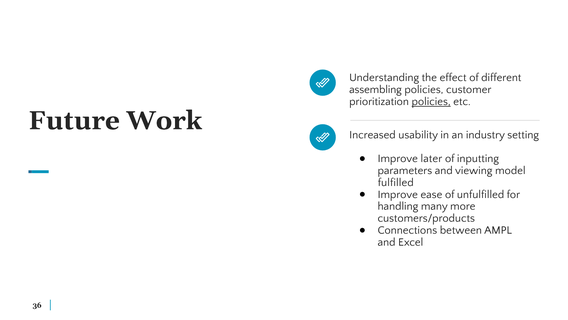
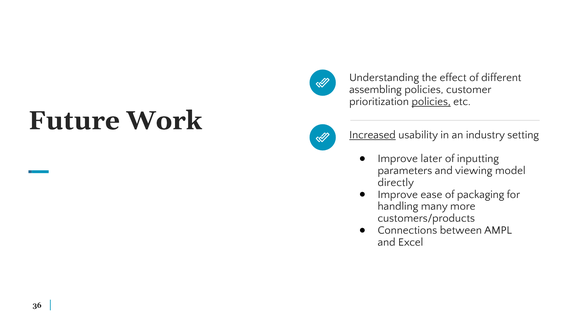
Increased underline: none -> present (372, 135)
fulfilled: fulfilled -> directly (396, 182)
unfulfilled: unfulfilled -> packaging (481, 194)
